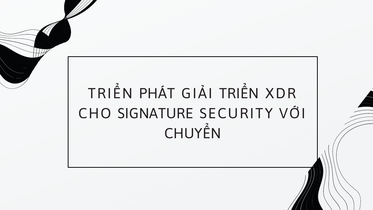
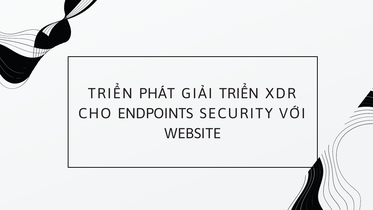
SIGNATURE: SIGNATURE -> ENDPOINTS (156, 113)
CHUYỂN: CHUYỂN -> WEBSITE (193, 133)
